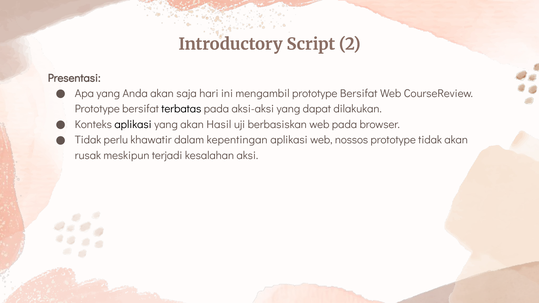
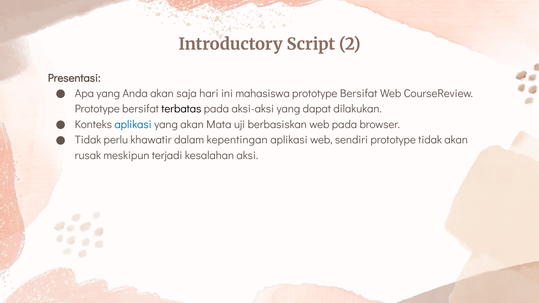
mengambil: mengambil -> mahasiswa (263, 93)
aplikasi colour: black -> blue (133, 124)
Hasil: Hasil -> Mata (219, 124)
nossos: nossos -> sendiri (352, 140)
